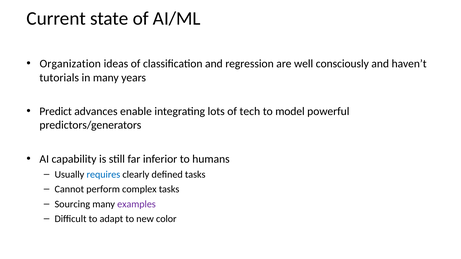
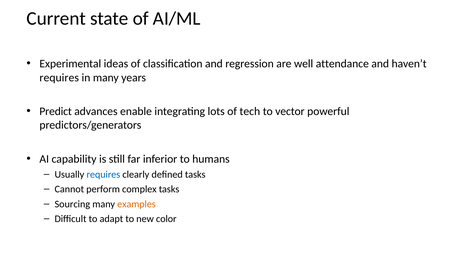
Organization: Organization -> Experimental (70, 64)
consciously: consciously -> attendance (342, 64)
tutorials: tutorials -> requires (59, 78)
model: model -> vector (290, 111)
examples colour: purple -> orange (136, 204)
